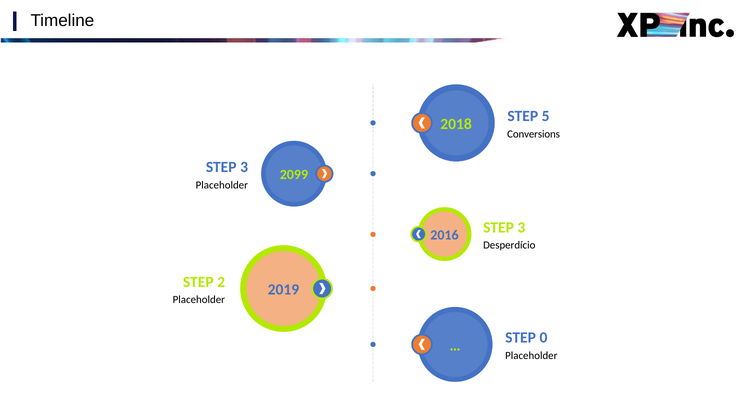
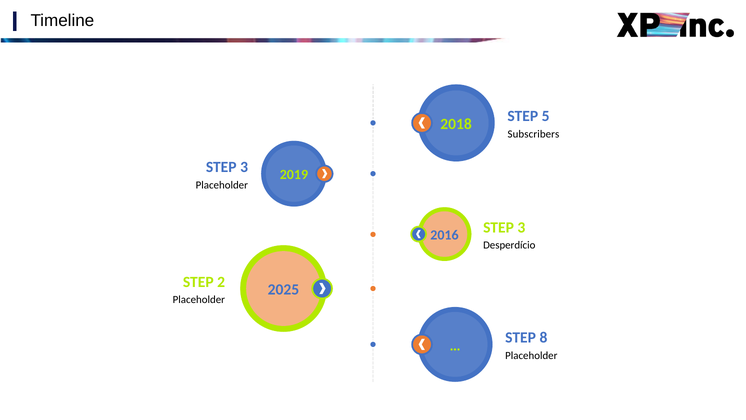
Conversions: Conversions -> Subscribers (533, 134)
2099: 2099 -> 2019 (294, 174)
2019: 2019 -> 2025 (283, 289)
0: 0 -> 8 (543, 337)
